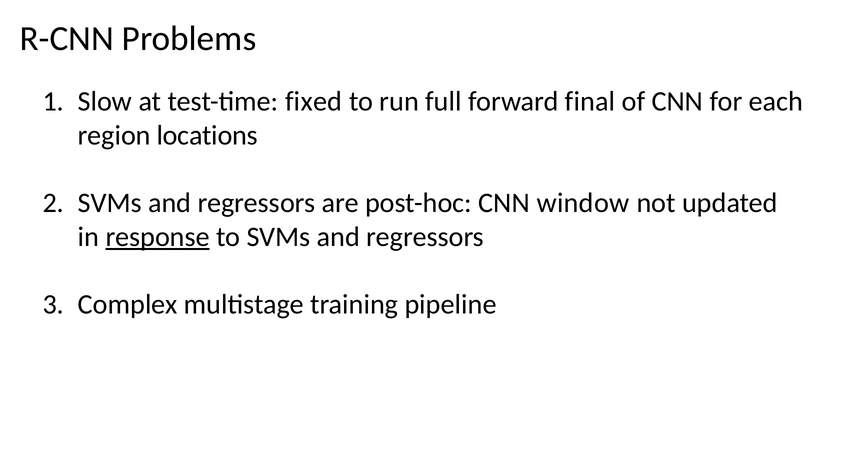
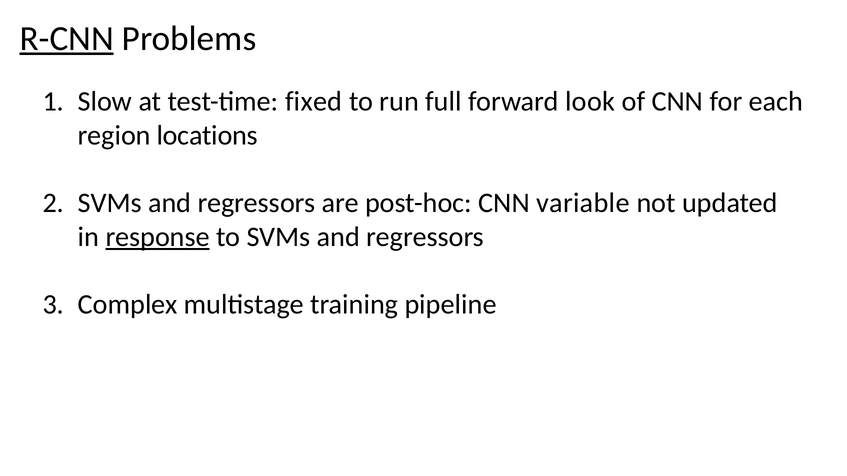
R-CNN underline: none -> present (67, 39)
final: final -> look (590, 102)
window: window -> variable (583, 203)
